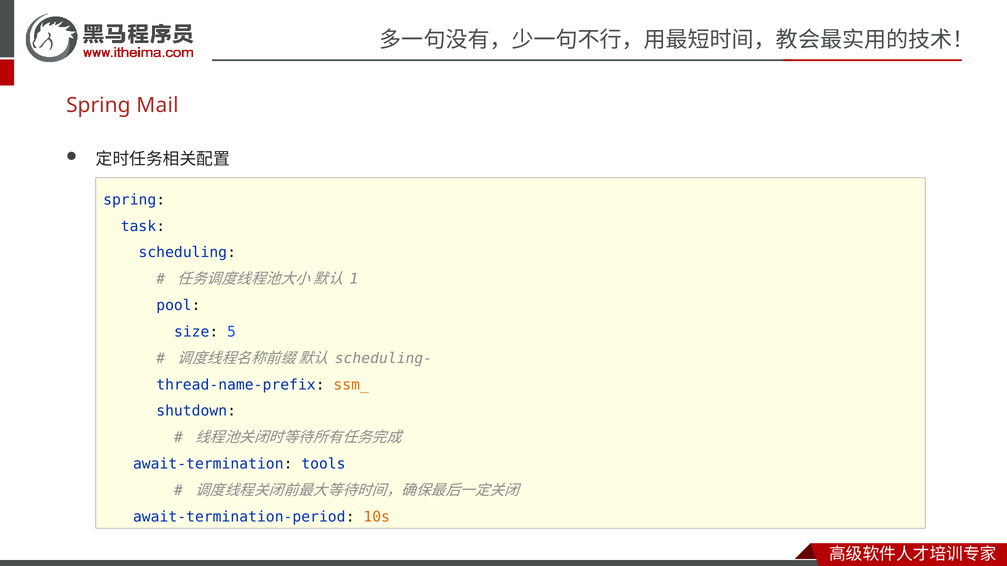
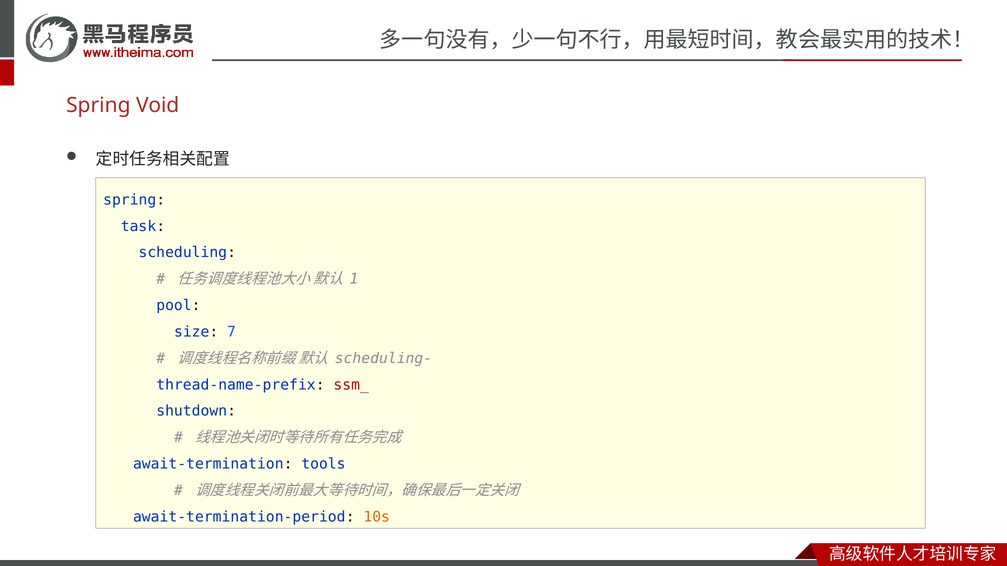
Mail: Mail -> Void (158, 106)
5: 5 -> 7 (232, 332)
ssm_ colour: orange -> red (351, 385)
